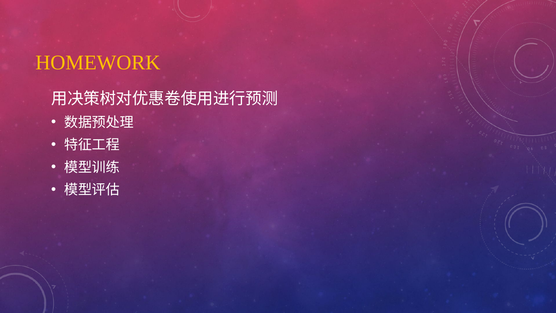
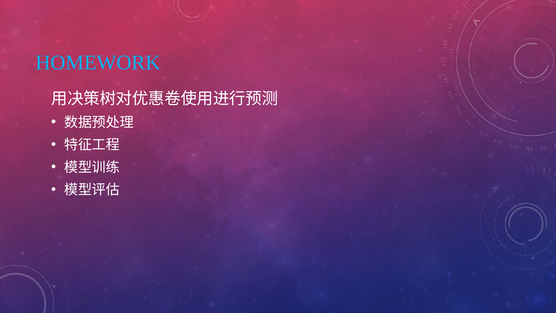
HOMEWORK colour: yellow -> light blue (98, 62)
